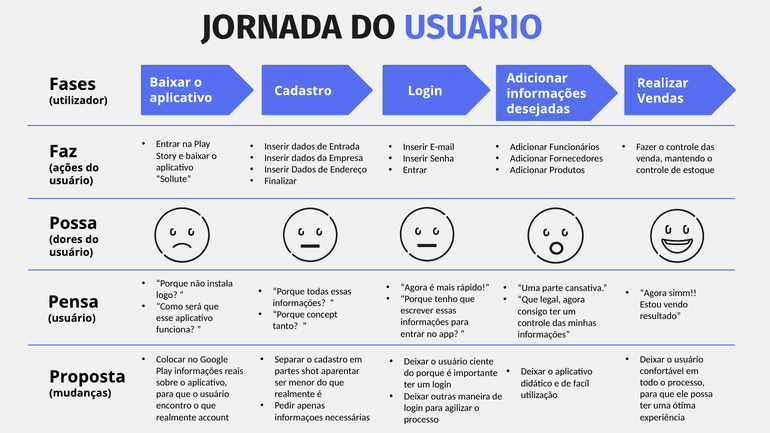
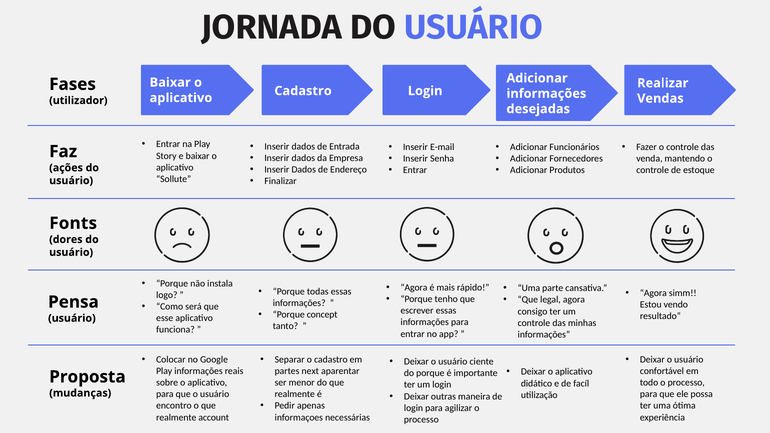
Possa: Possa -> Fonts (73, 223)
shot: shot -> next (310, 371)
